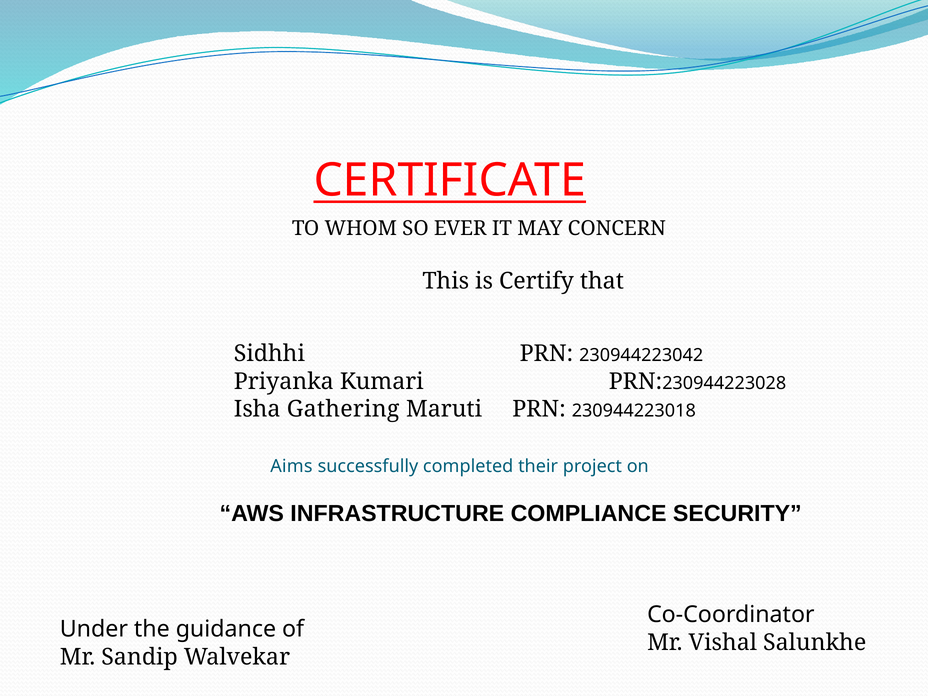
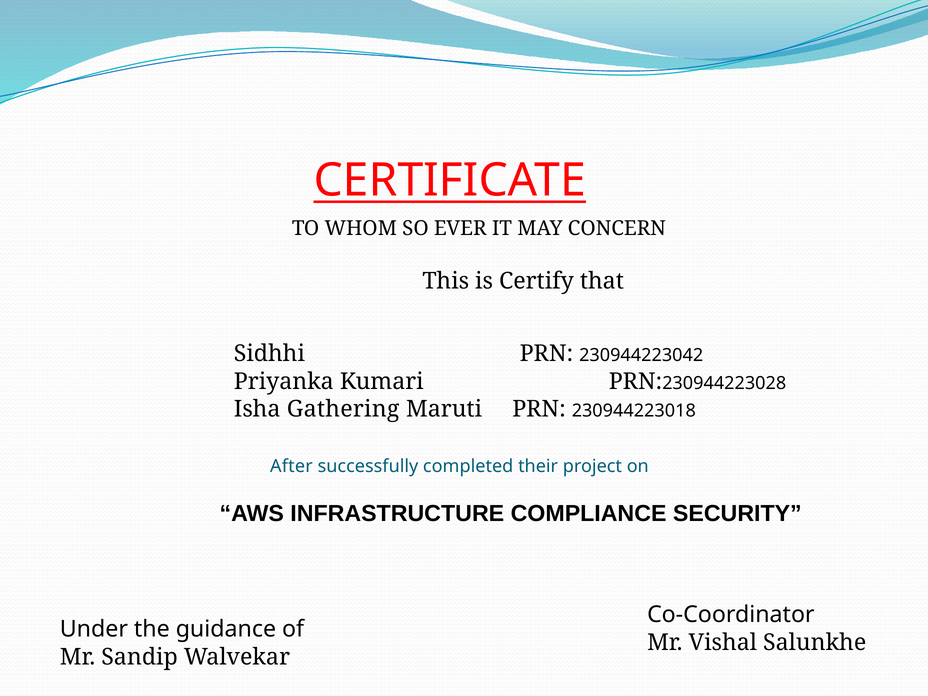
Aims: Aims -> After (291, 466)
